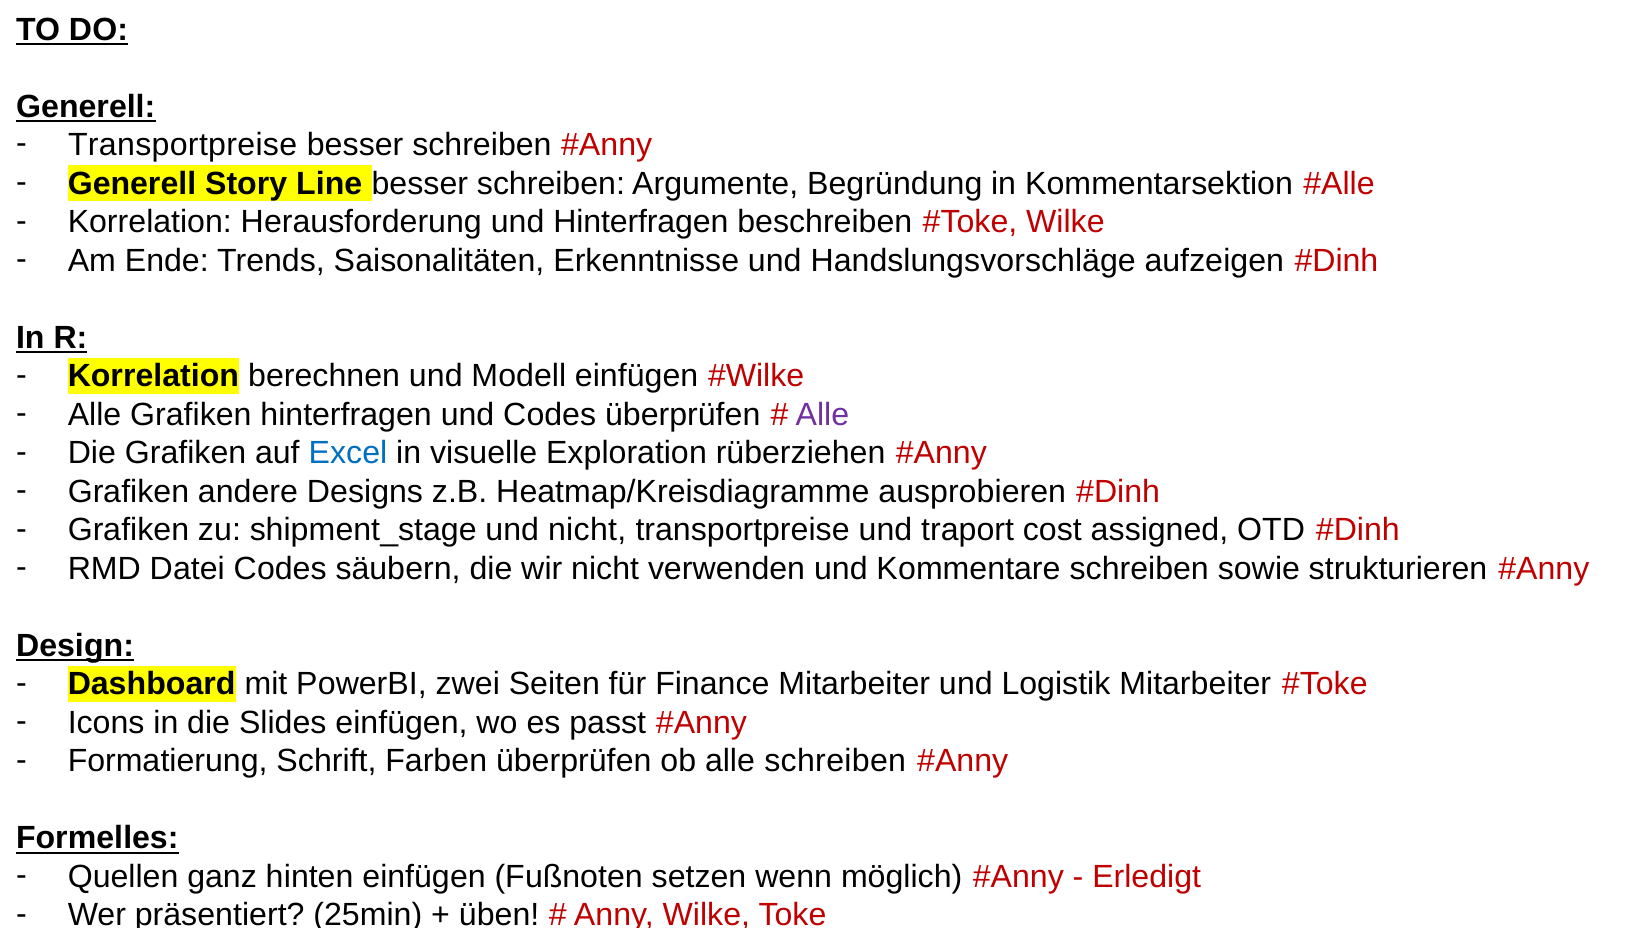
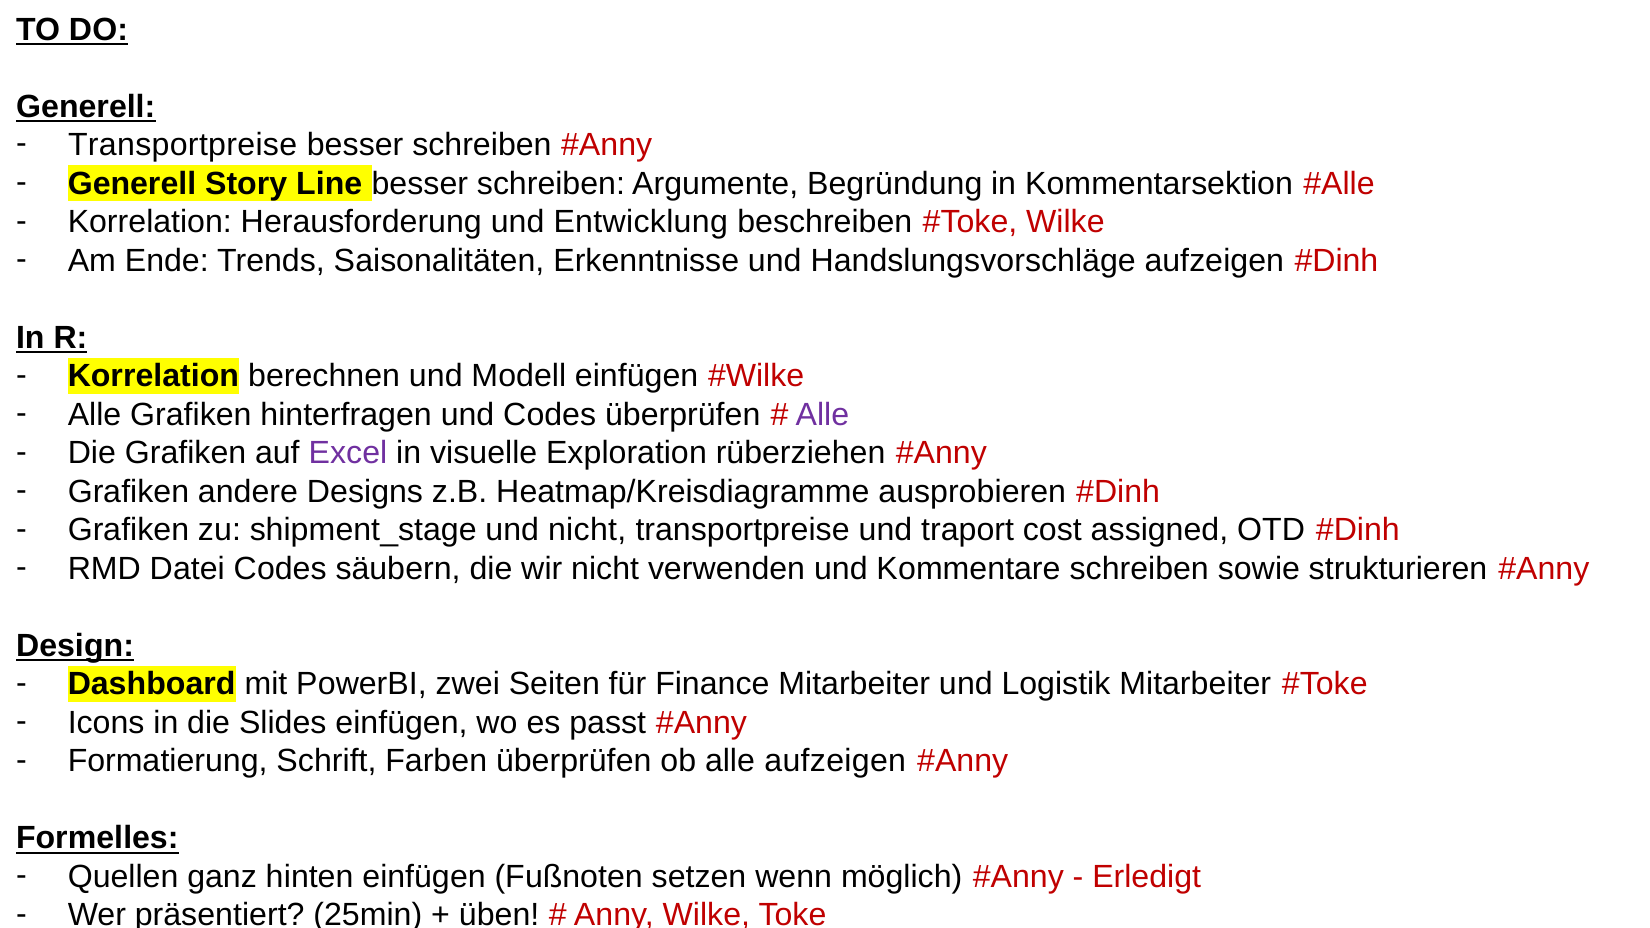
und Hinterfragen: Hinterfragen -> Entwicklung (641, 222)
Excel colour: blue -> purple (348, 453)
alle schreiben: schreiben -> aufzeigen (835, 761)
